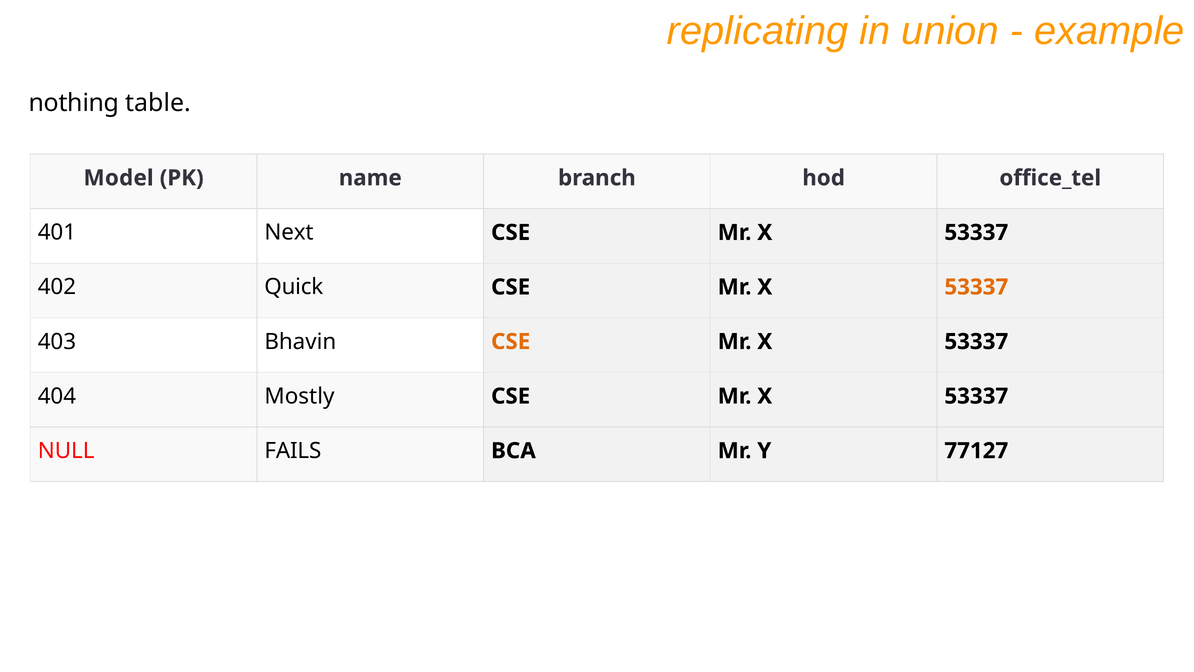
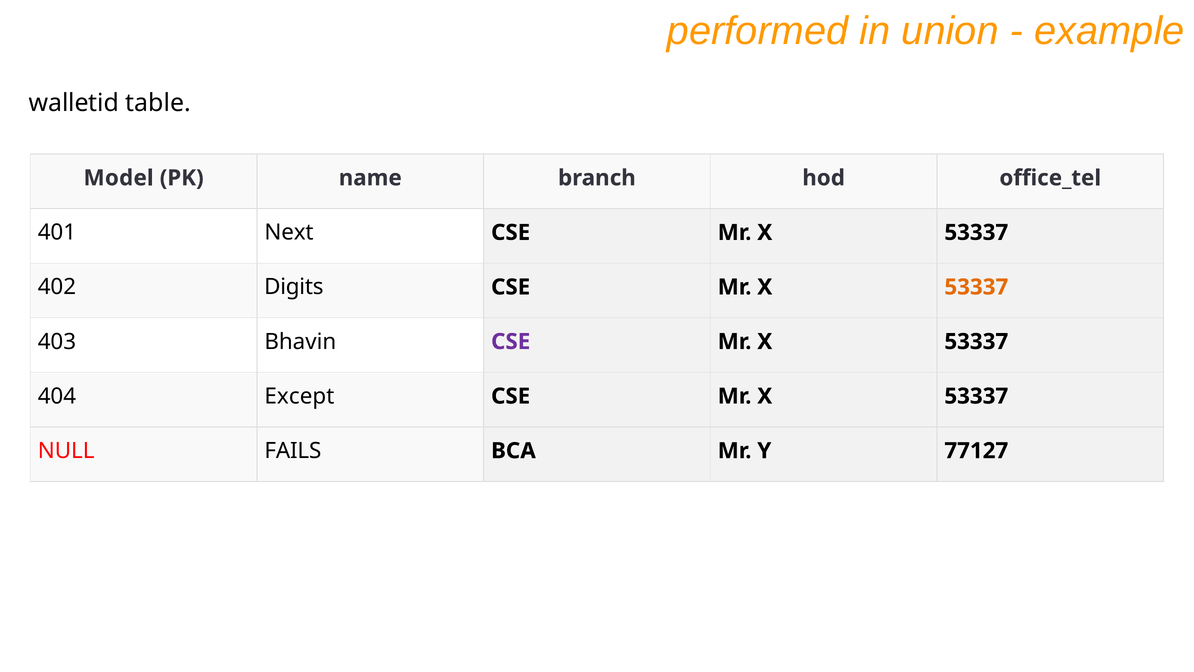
replicating: replicating -> performed (758, 31)
nothing: nothing -> walletid (74, 103)
Quick: Quick -> Digits (294, 287)
CSE colour: orange -> purple (511, 341)
Mostly: Mostly -> Except (299, 396)
